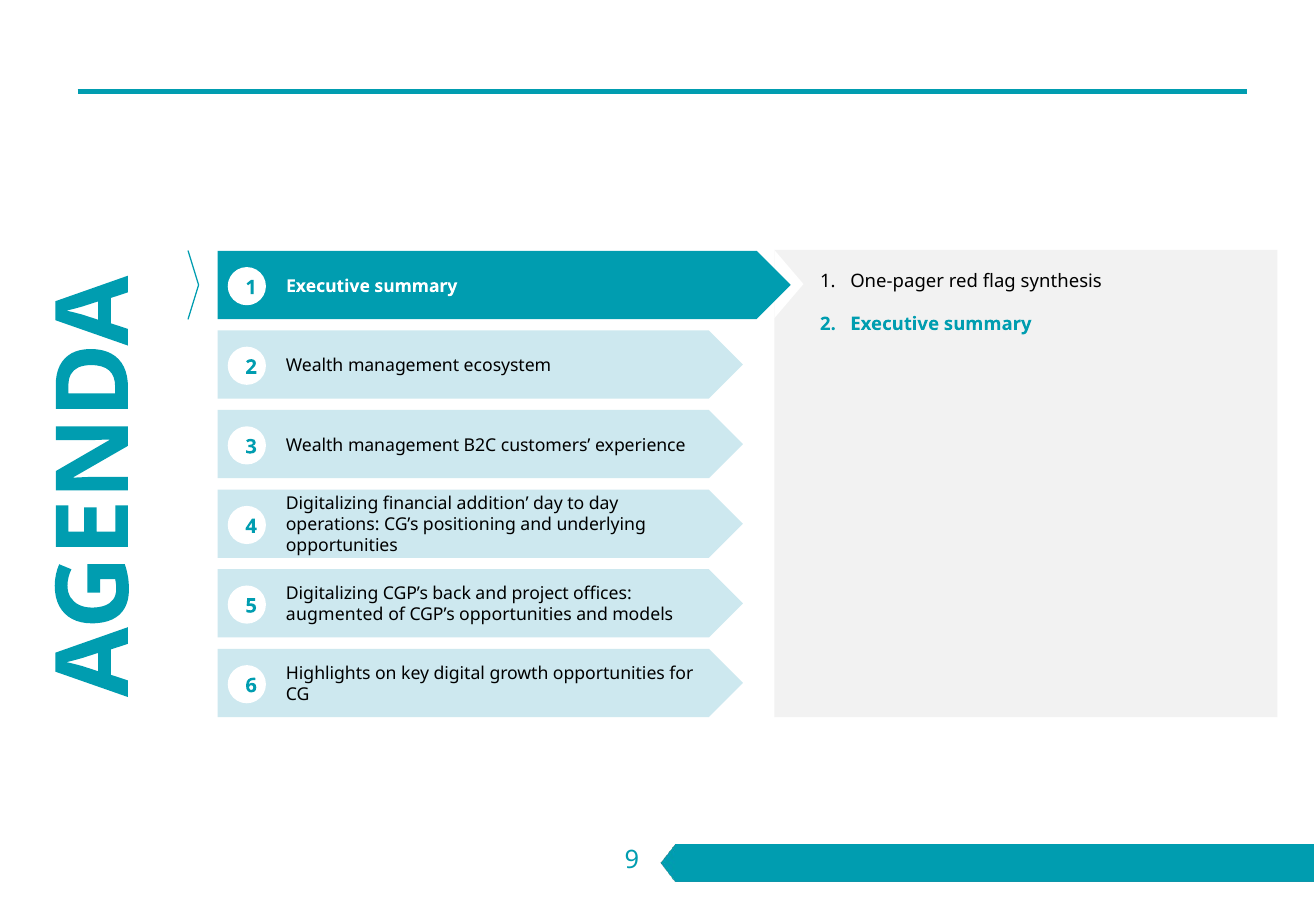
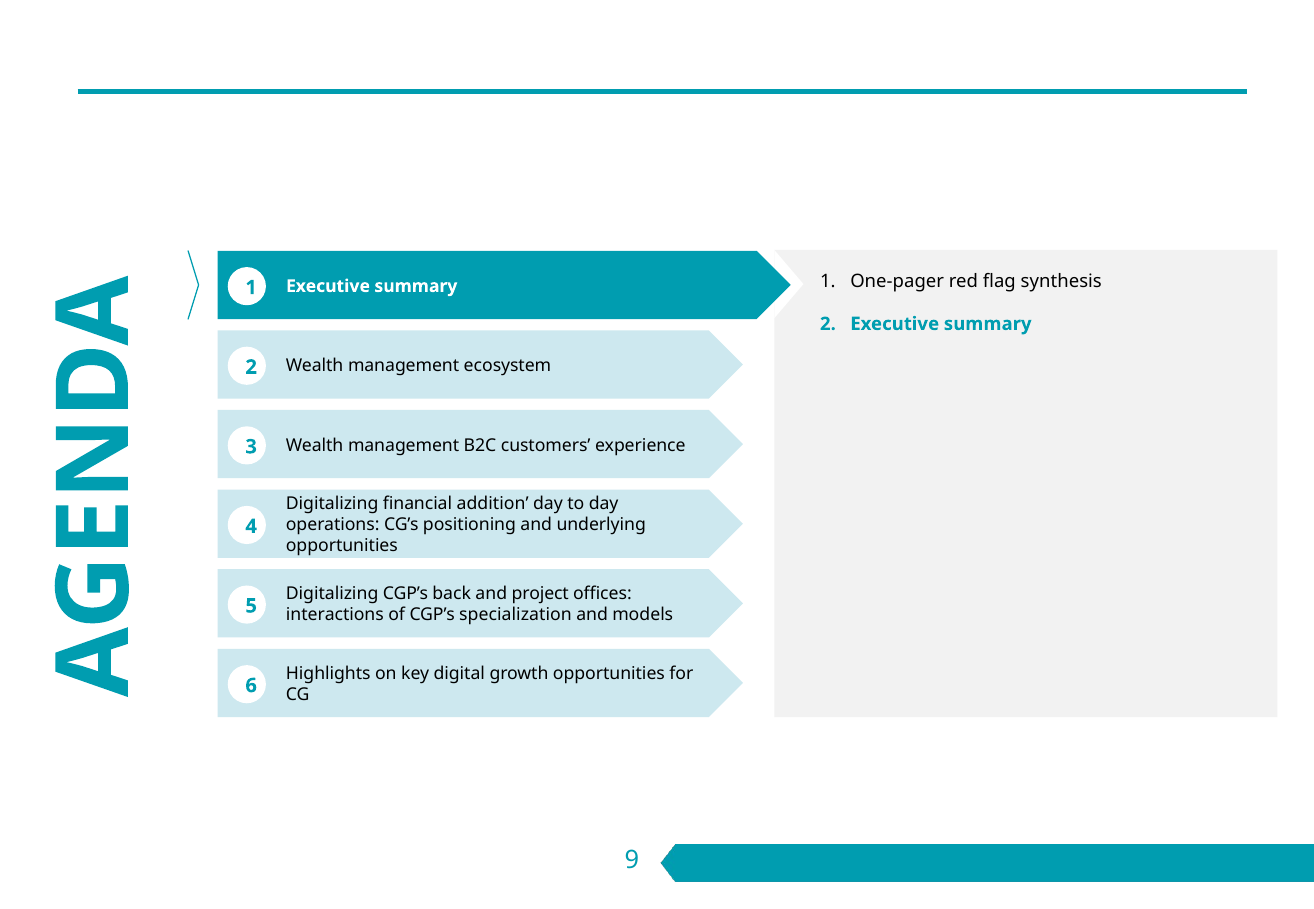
augmented: augmented -> interactions (335, 616)
CGP’s opportunities: opportunities -> specialization (515, 616)
